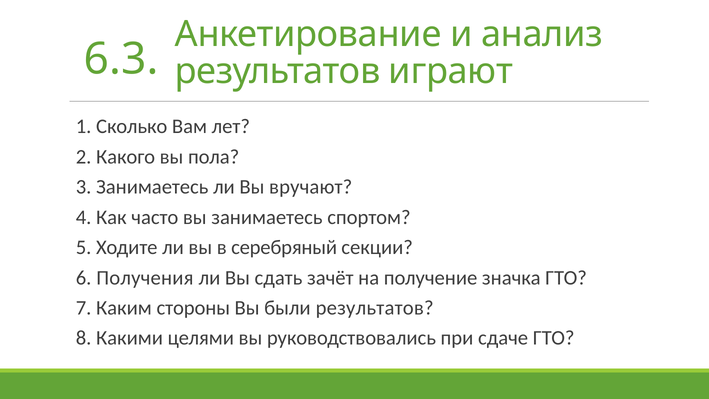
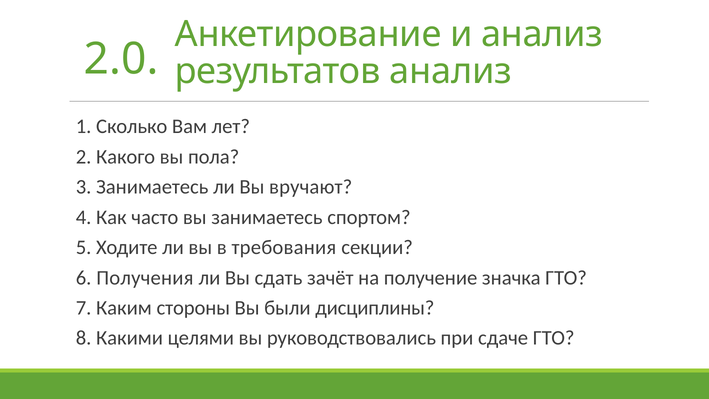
6.3: 6.3 -> 2.0 (121, 59)
результатов играют: играют -> анализ (451, 71)
серебряный: серебряный -> требования (284, 247)
были результатов: результатов -> дисциплины (375, 308)
